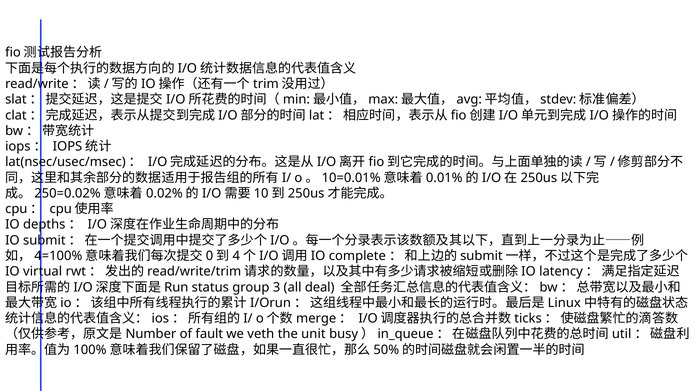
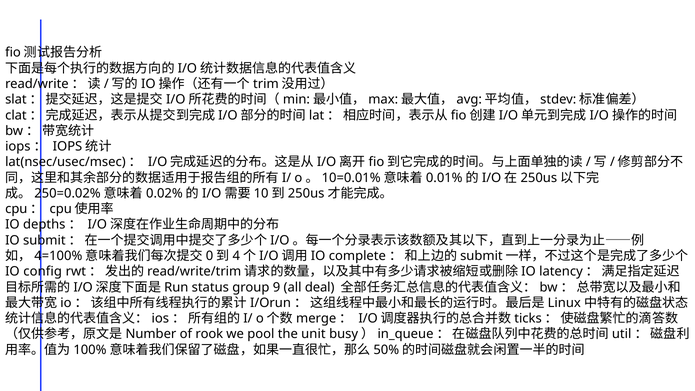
virtual: virtual -> config (43, 272)
3: 3 -> 9 (277, 287)
fault: fault -> rook (209, 334)
veth: veth -> pool (261, 334)
